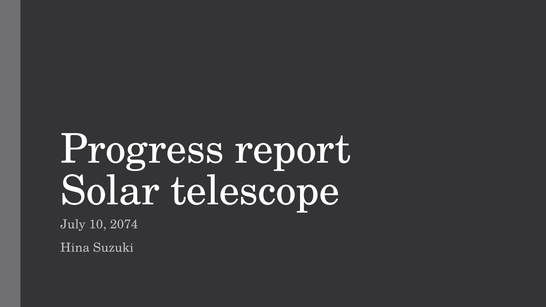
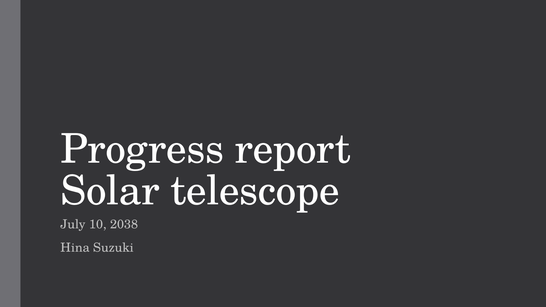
2074: 2074 -> 2038 (124, 224)
